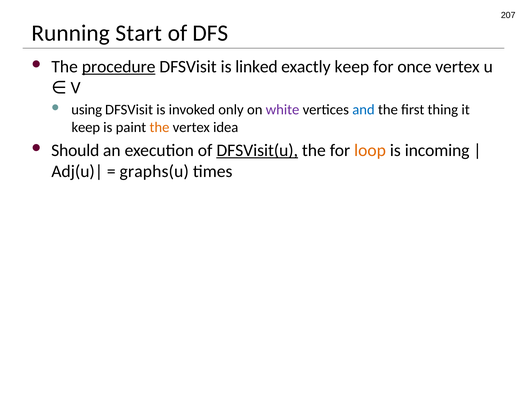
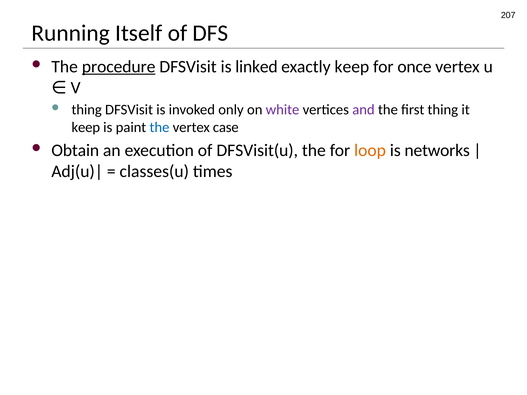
Start: Start -> Itself (139, 33)
using: using -> thing (87, 110)
and colour: blue -> purple (363, 110)
the colour: orange -> blue (159, 127)
idea: idea -> case (226, 127)
Should: Should -> Obtain (75, 150)
DFSVisit(u underline: present -> none (257, 150)
incoming: incoming -> networks (437, 150)
graphs(u: graphs(u -> classes(u (154, 172)
